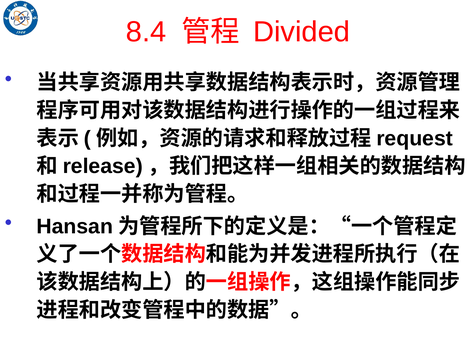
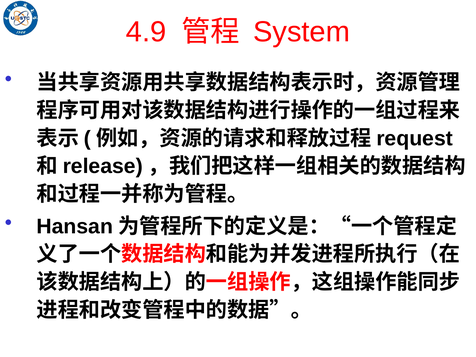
8.4: 8.4 -> 4.9 (146, 32)
Divided: Divided -> System (302, 32)
